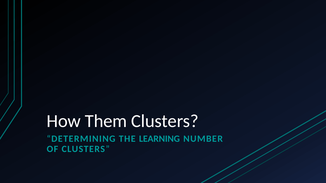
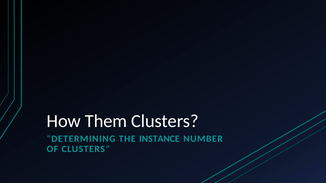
LEARNING: LEARNING -> INSTANCE (159, 139)
